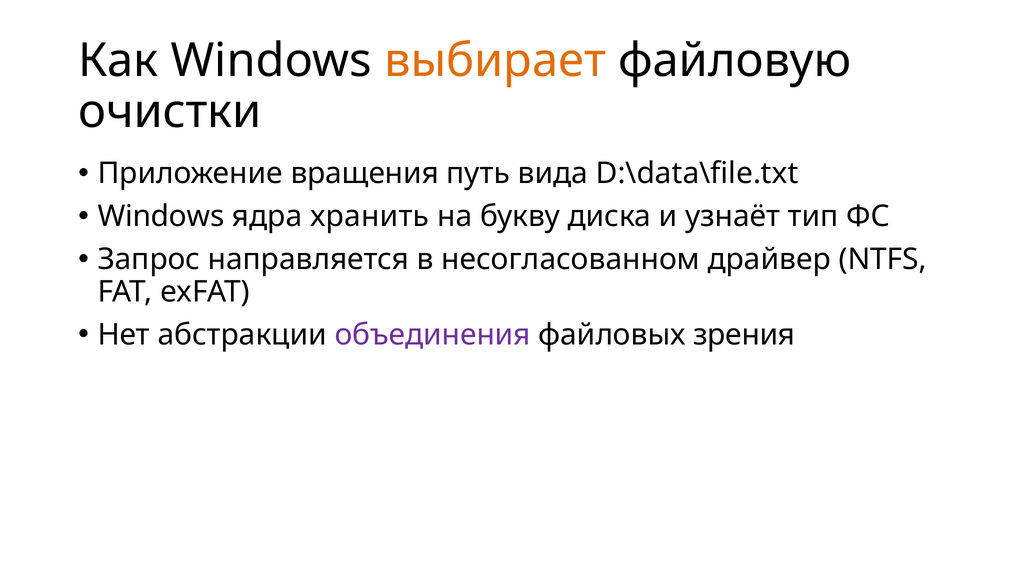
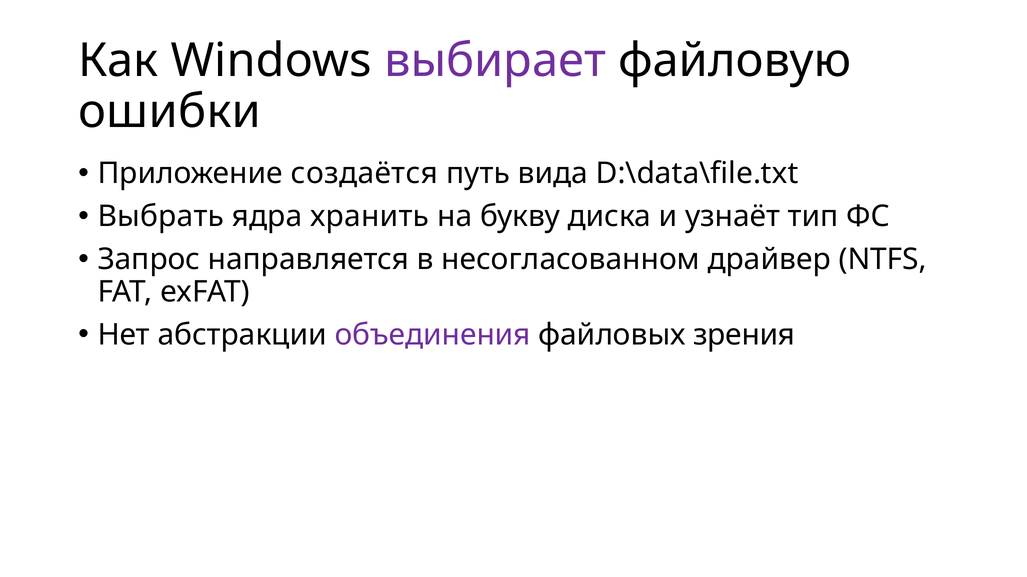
выбирает colour: orange -> purple (495, 61)
очистки: очистки -> ошибки (170, 112)
вращения: вращения -> создаётся (364, 174)
Windows: Windows -> Выбрать (161, 217)
